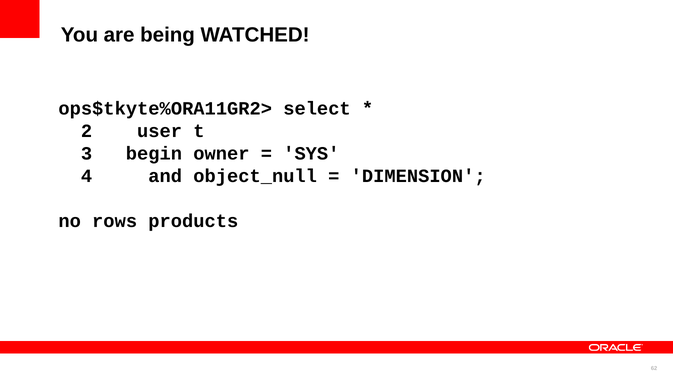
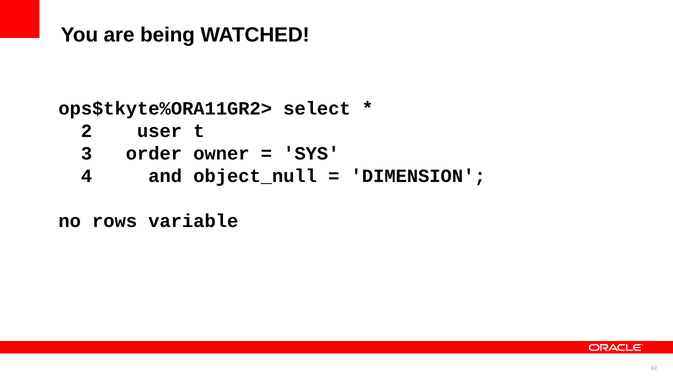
begin: begin -> order (154, 154)
products: products -> variable (193, 221)
